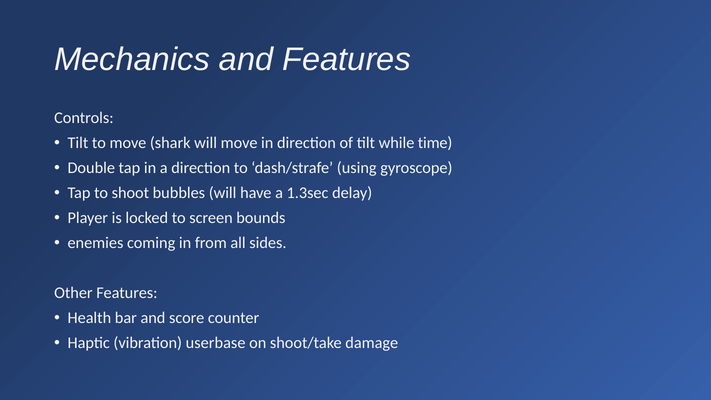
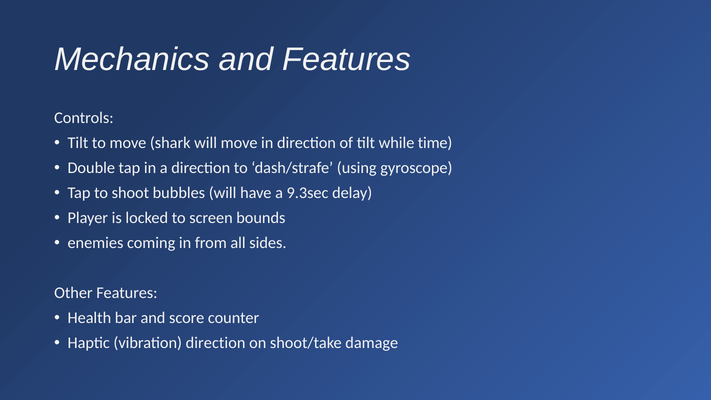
1.3sec: 1.3sec -> 9.3sec (308, 193)
vibration userbase: userbase -> direction (216, 343)
